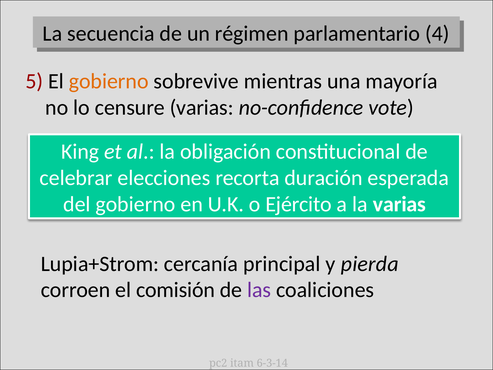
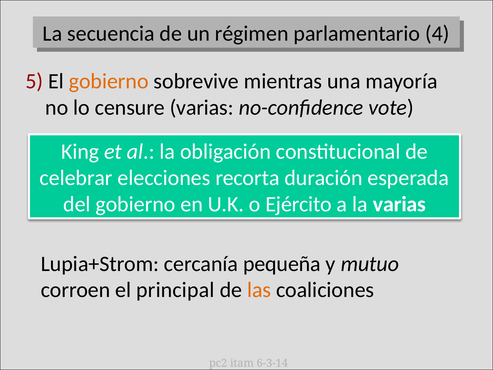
principal: principal -> pequeña (282, 264)
pierda: pierda -> mutuo (370, 264)
comisión: comisión -> principal (175, 290)
las colour: purple -> orange (259, 290)
